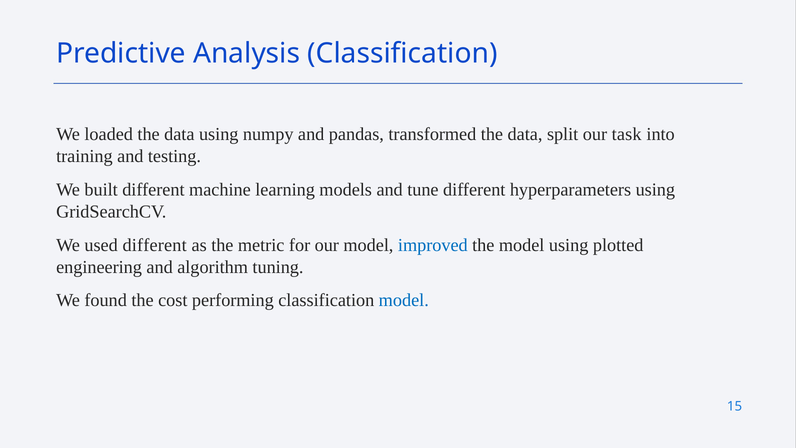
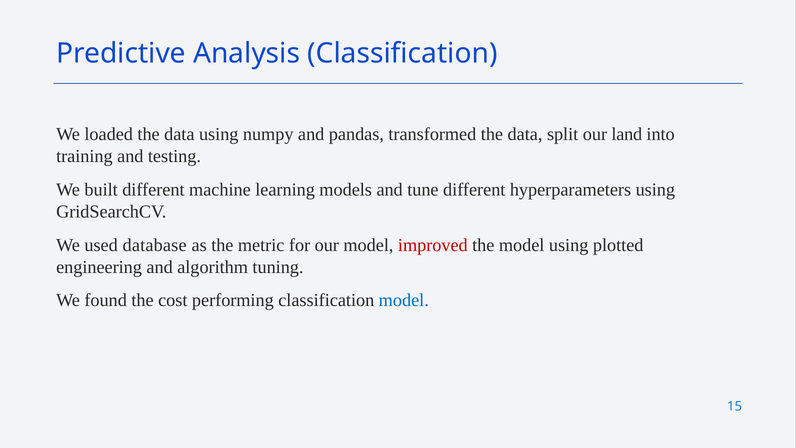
task: task -> land (627, 134)
used different: different -> database (155, 245)
improved colour: blue -> red (433, 245)
